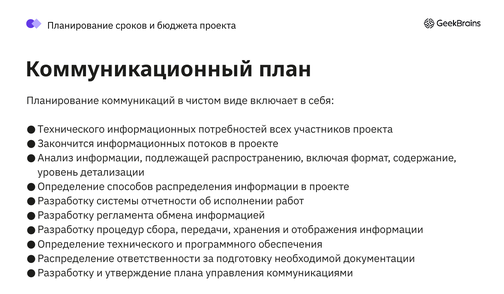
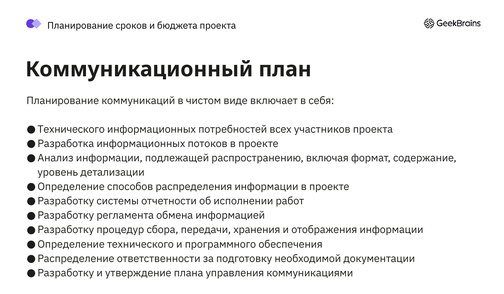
Закончится: Закончится -> Разработка (66, 144)
